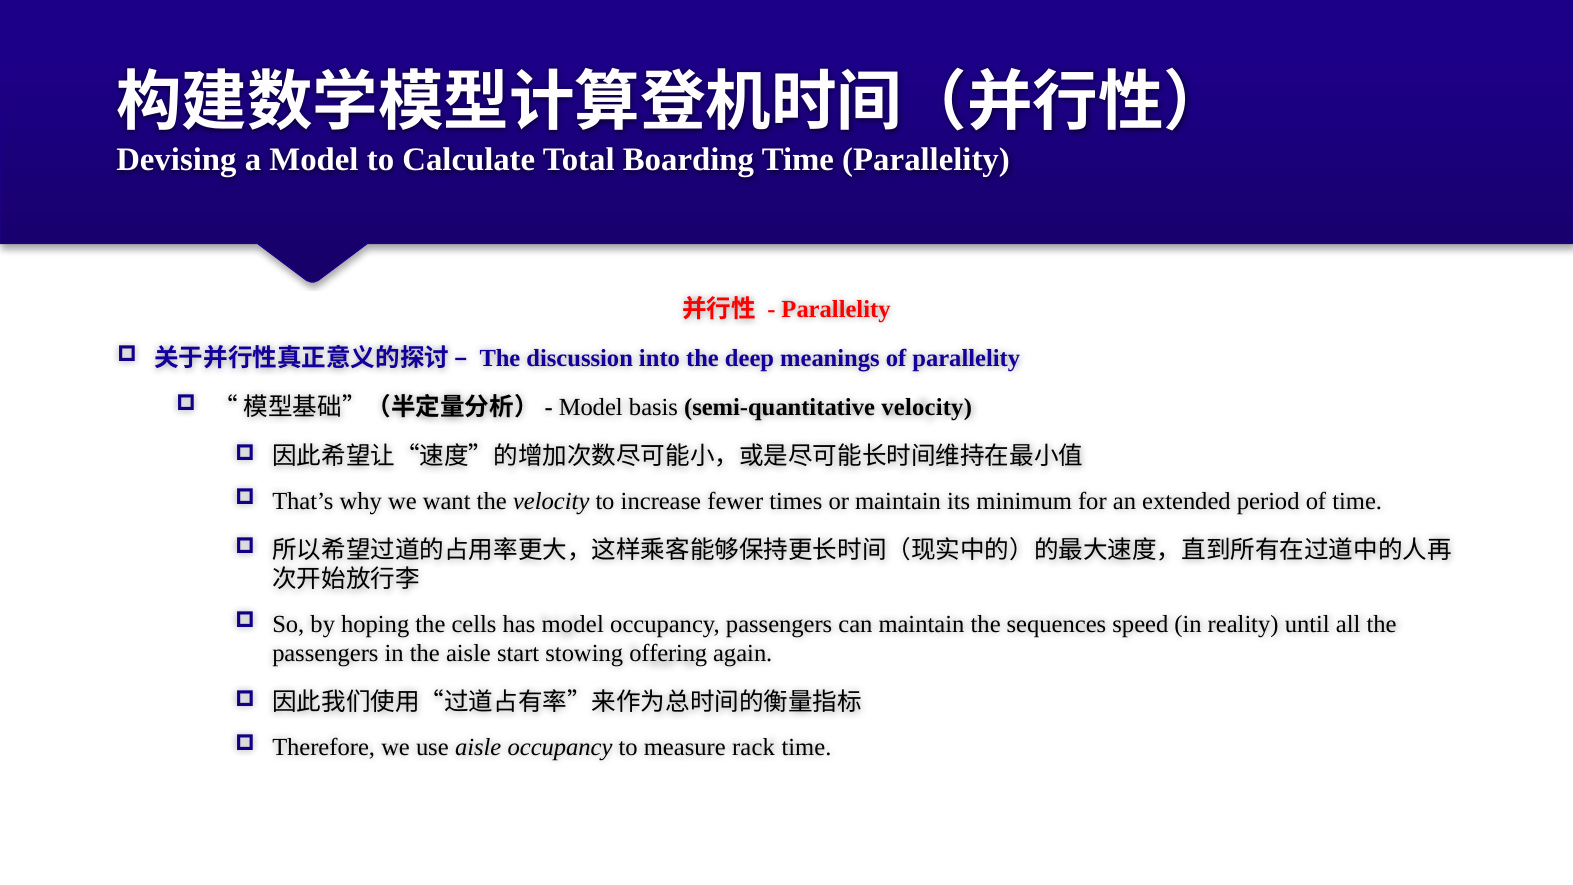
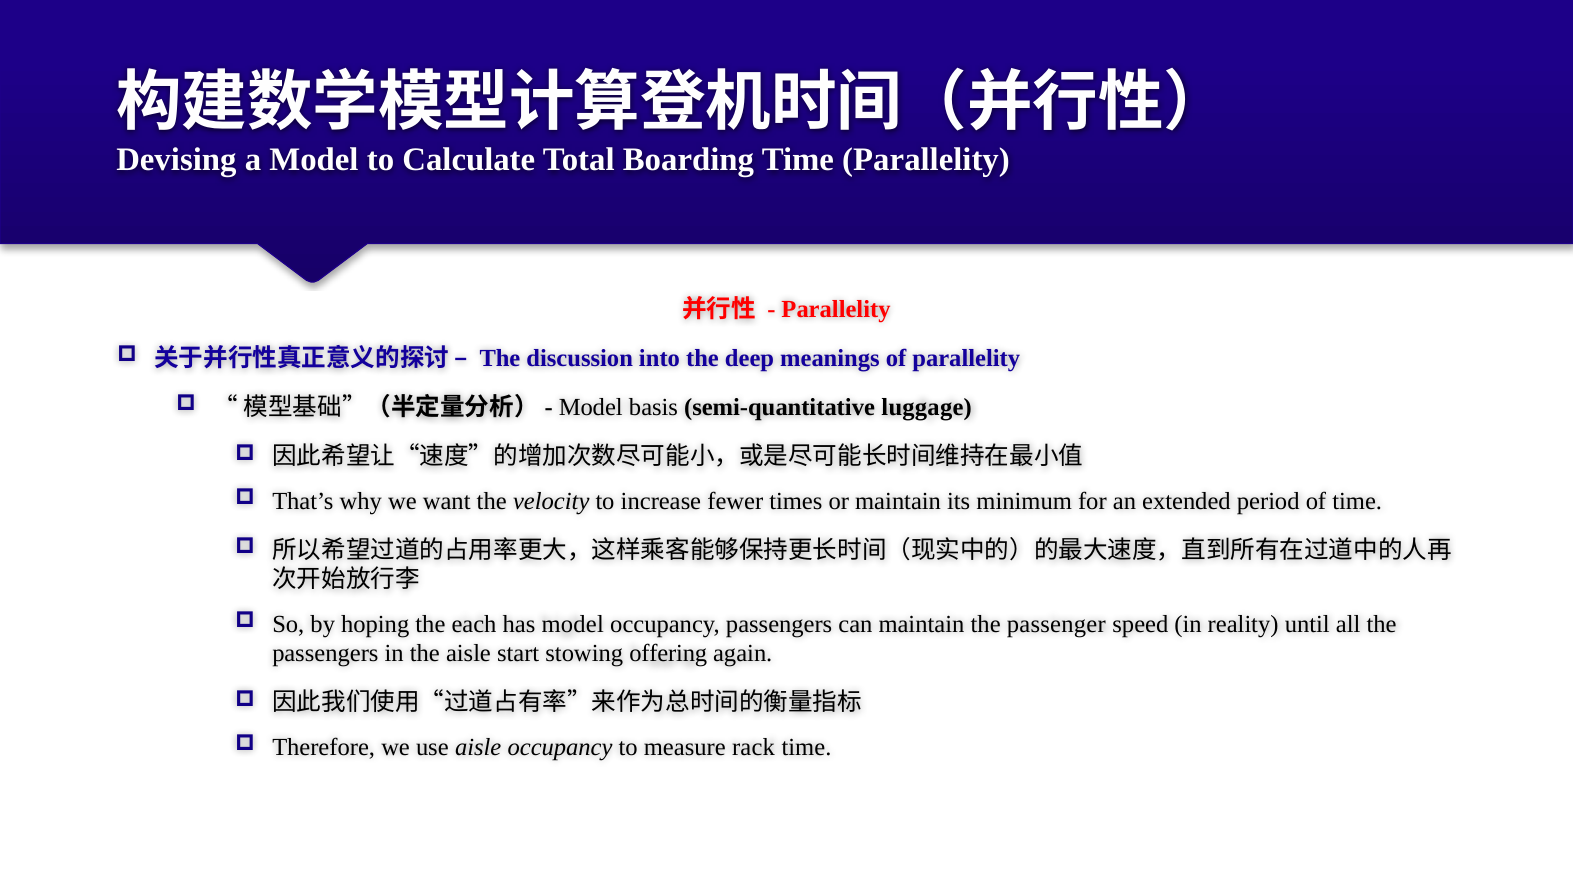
semi-quantitative velocity: velocity -> luggage (927, 407)
cells: cells -> each (474, 624)
sequences: sequences -> passenger (1056, 624)
